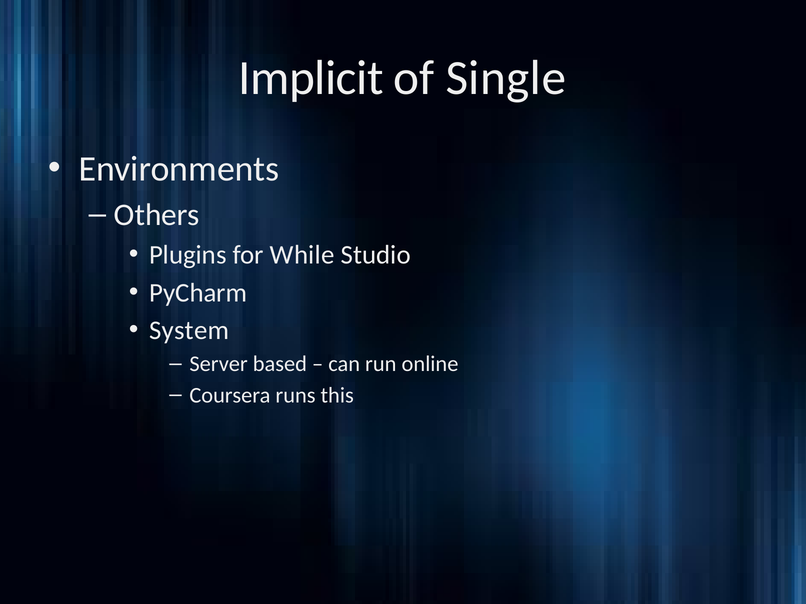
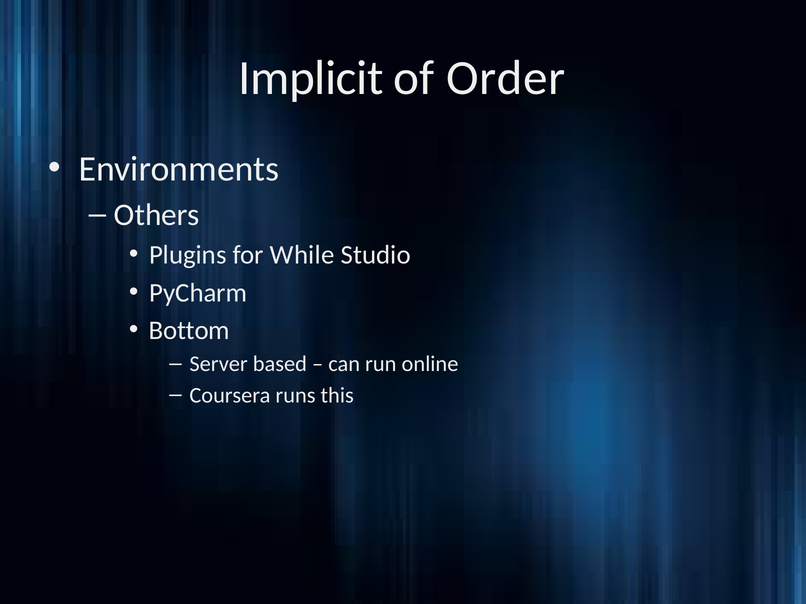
Single: Single -> Order (506, 78)
System: System -> Bottom (189, 331)
